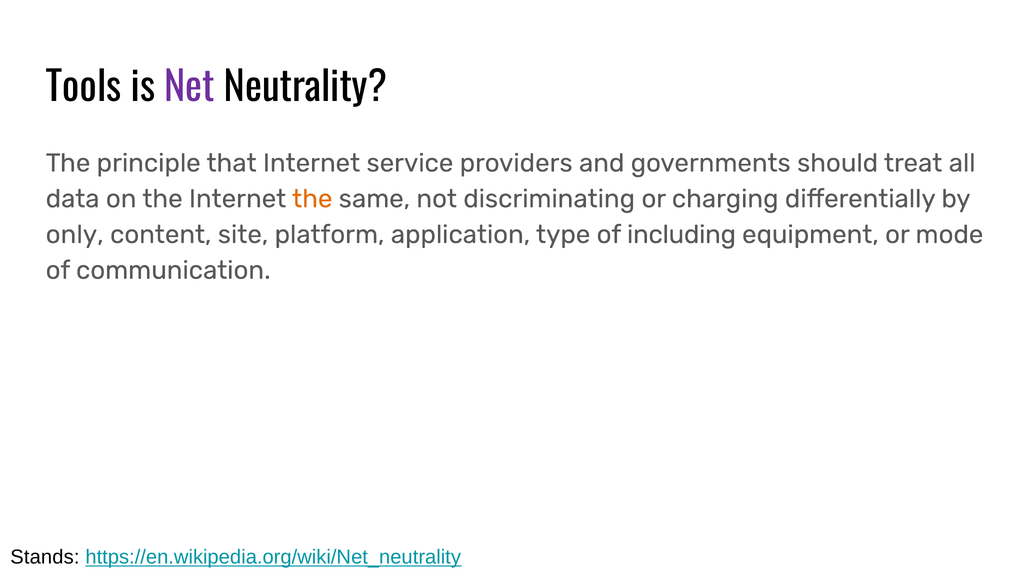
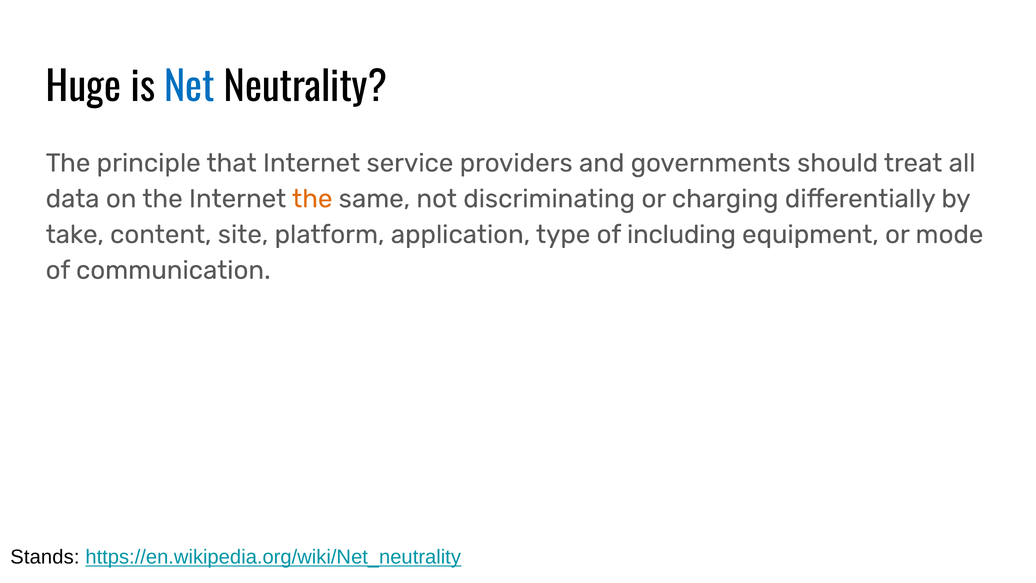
Tools: Tools -> Huge (84, 88)
Net colour: purple -> blue (190, 88)
only: only -> take (75, 234)
